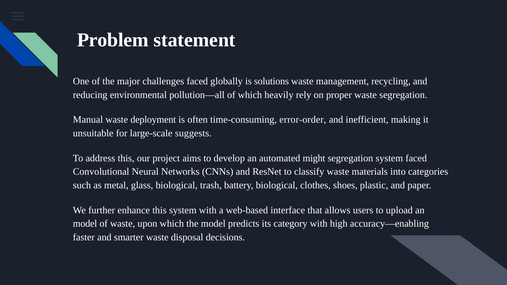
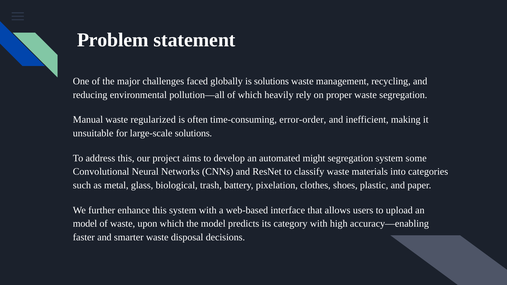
deployment: deployment -> regularized (153, 120)
large-scale suggests: suggests -> solutions (193, 133)
system faced: faced -> some (416, 158)
battery biological: biological -> pixelation (277, 185)
